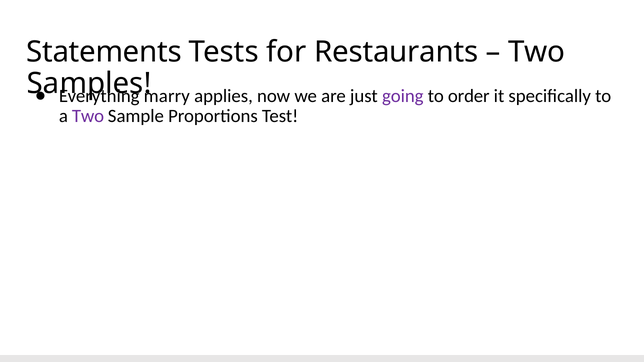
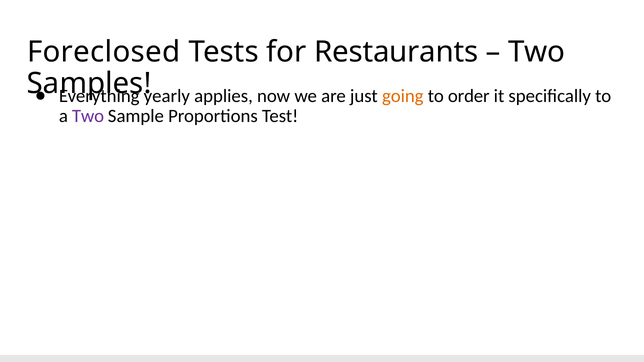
Statements: Statements -> Foreclosed (104, 52)
marry: marry -> yearly (167, 96)
going colour: purple -> orange (403, 96)
